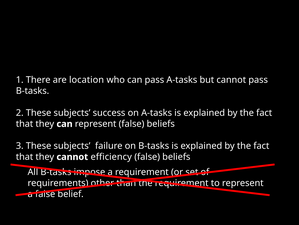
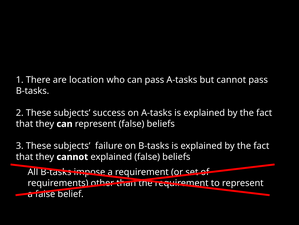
efficiency: efficiency -> explained (111, 156)
